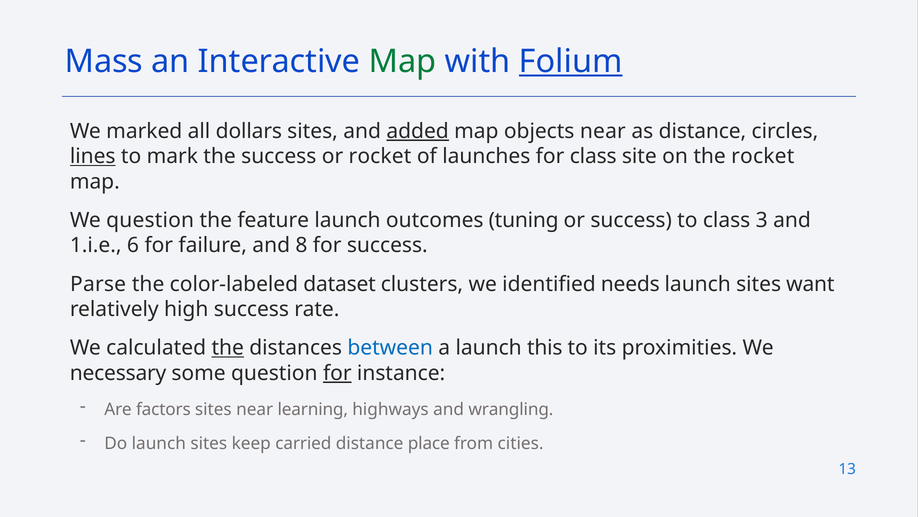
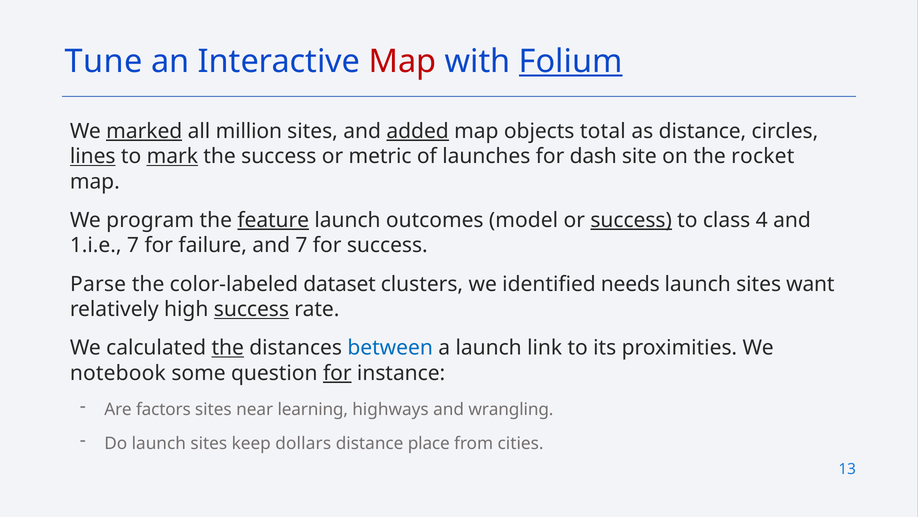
Mass: Mass -> Tune (104, 61)
Map colour: green -> red (402, 61)
marked underline: none -> present (144, 131)
dollars: dollars -> million (249, 131)
objects near: near -> total (603, 131)
mark underline: none -> present (172, 156)
or rocket: rocket -> metric (380, 156)
for class: class -> dash (593, 156)
We question: question -> program (150, 220)
feature underline: none -> present (273, 220)
tuning: tuning -> model (524, 220)
success underline: none -> present (631, 220)
3: 3 -> 4 (762, 220)
1.i.e 6: 6 -> 7 (133, 245)
and 8: 8 -> 7 (301, 245)
success underline: none -> present (251, 309)
this: this -> link (545, 348)
necessary: necessary -> notebook (118, 373)
carried: carried -> dollars (303, 443)
